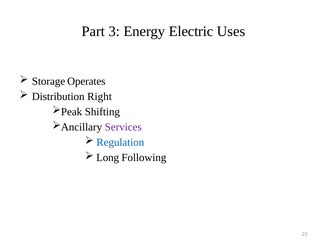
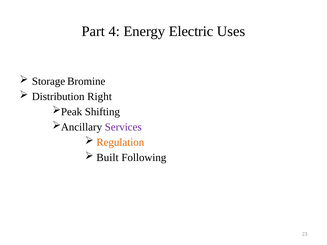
3: 3 -> 4 (114, 31)
Operates: Operates -> Bromine (86, 81)
Regulation colour: blue -> orange (120, 142)
Long: Long -> Built (108, 158)
